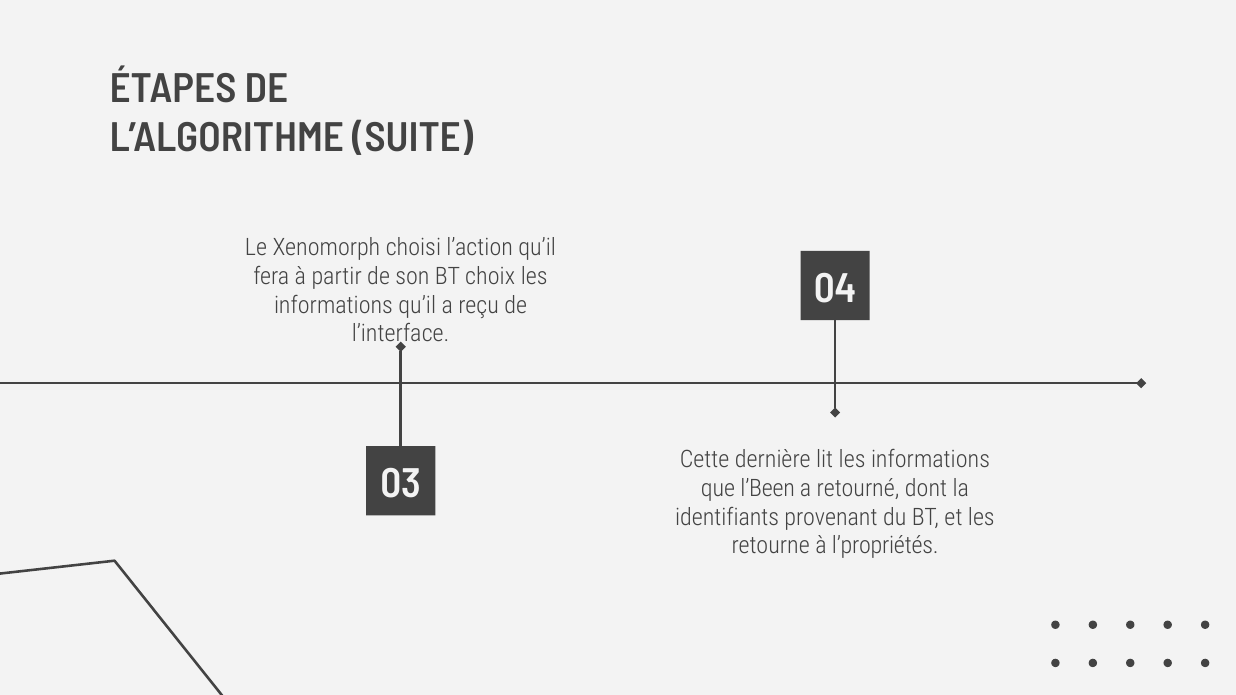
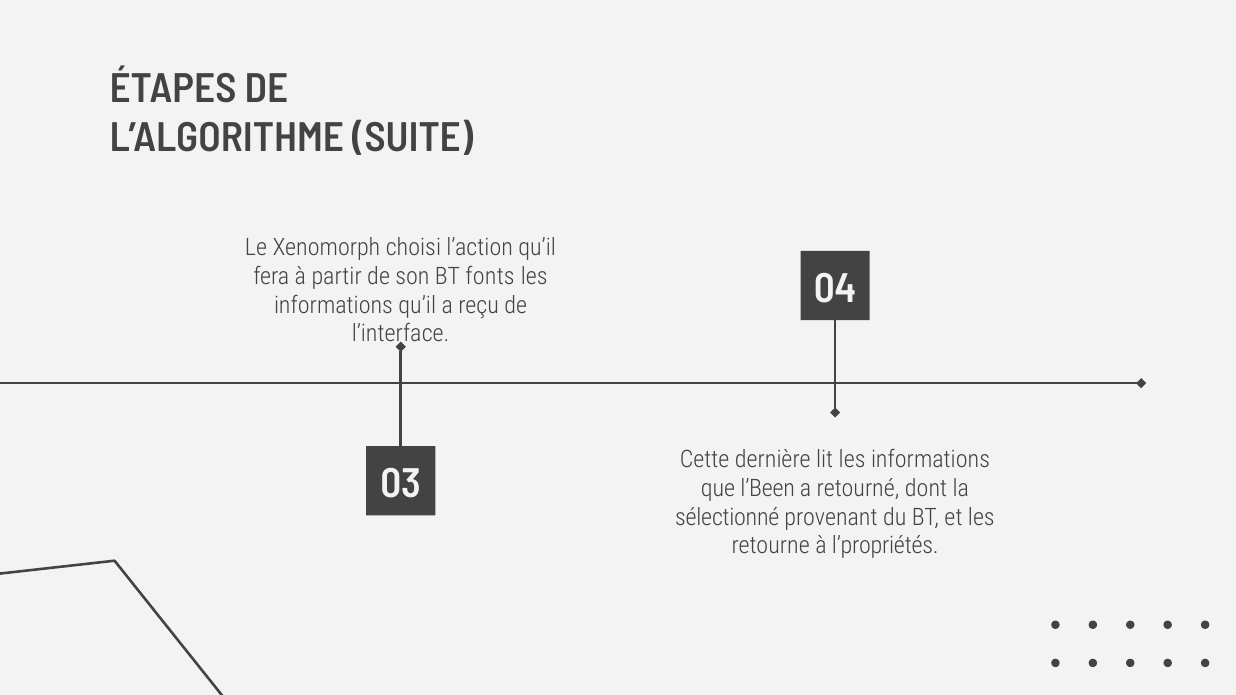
choix: choix -> fonts (490, 276)
identifiants: identifiants -> sélectionné (727, 517)
